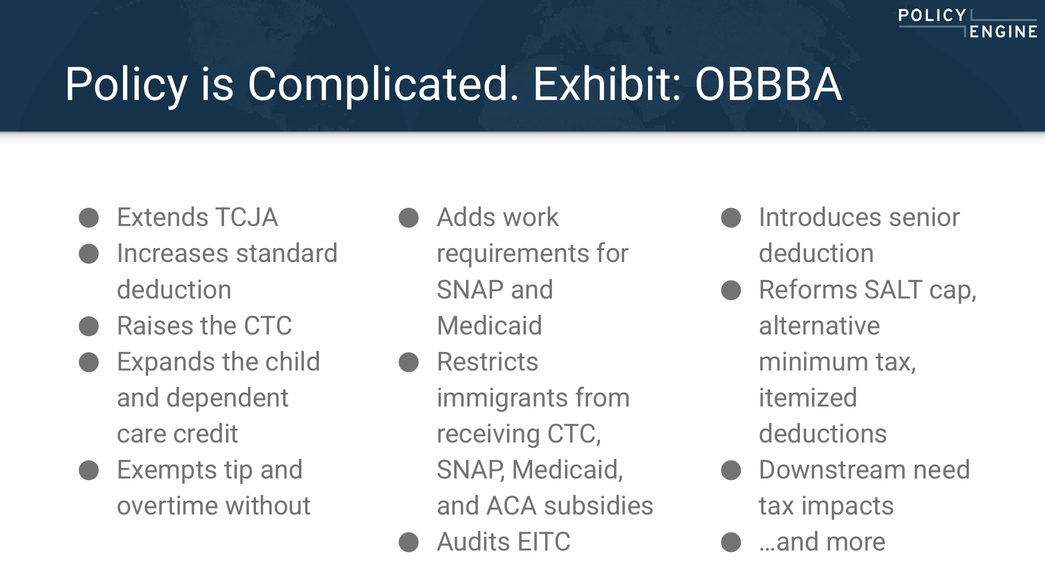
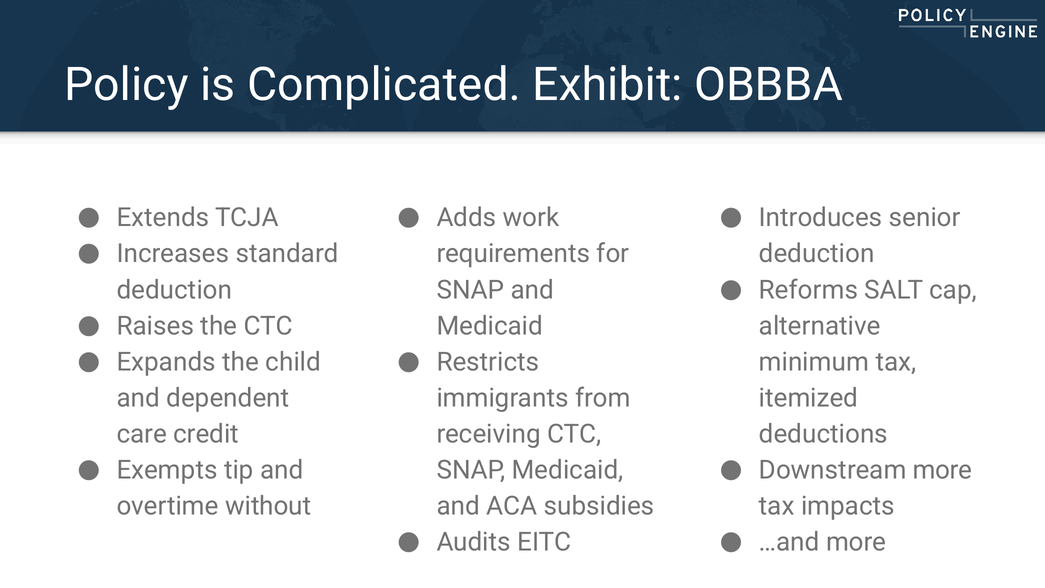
Downstream need: need -> more (942, 470)
